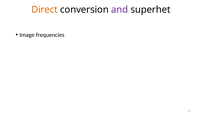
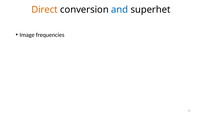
and colour: purple -> blue (120, 10)
